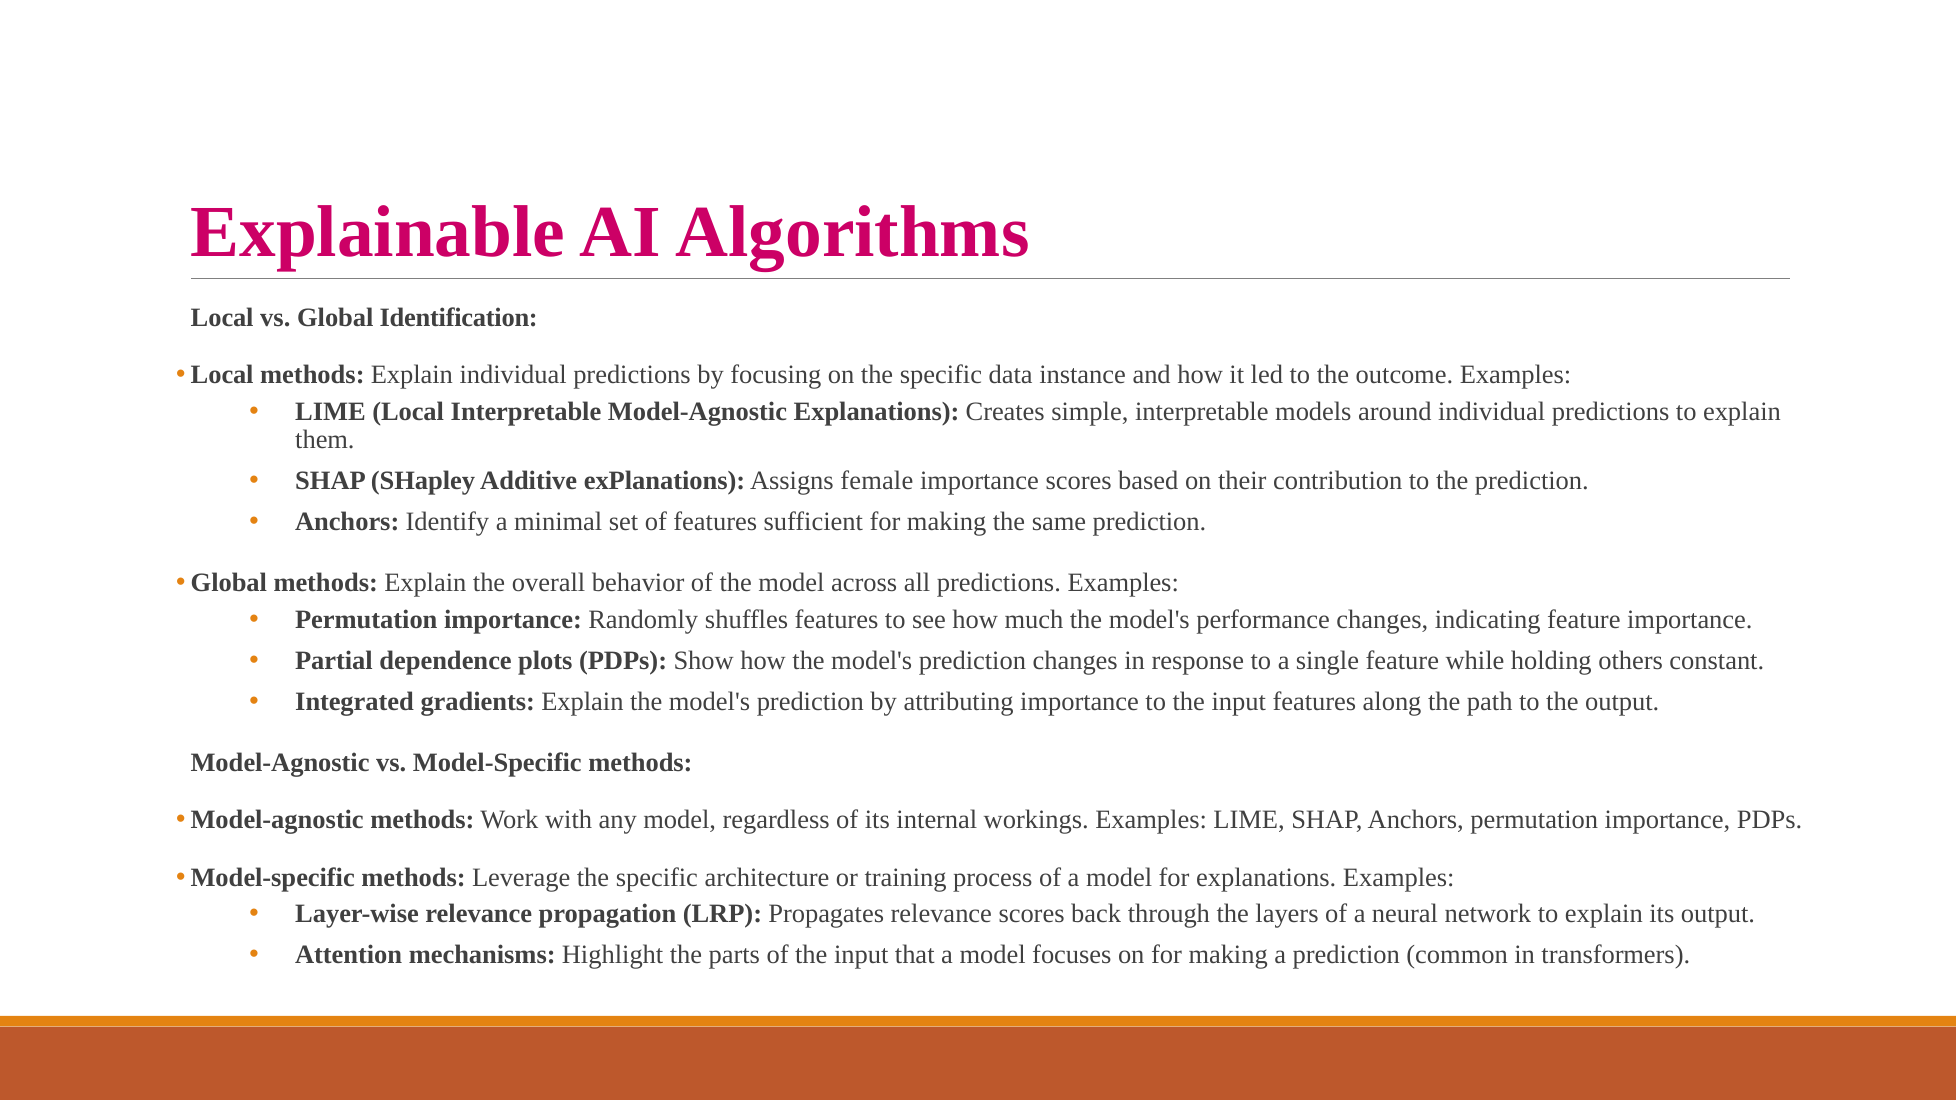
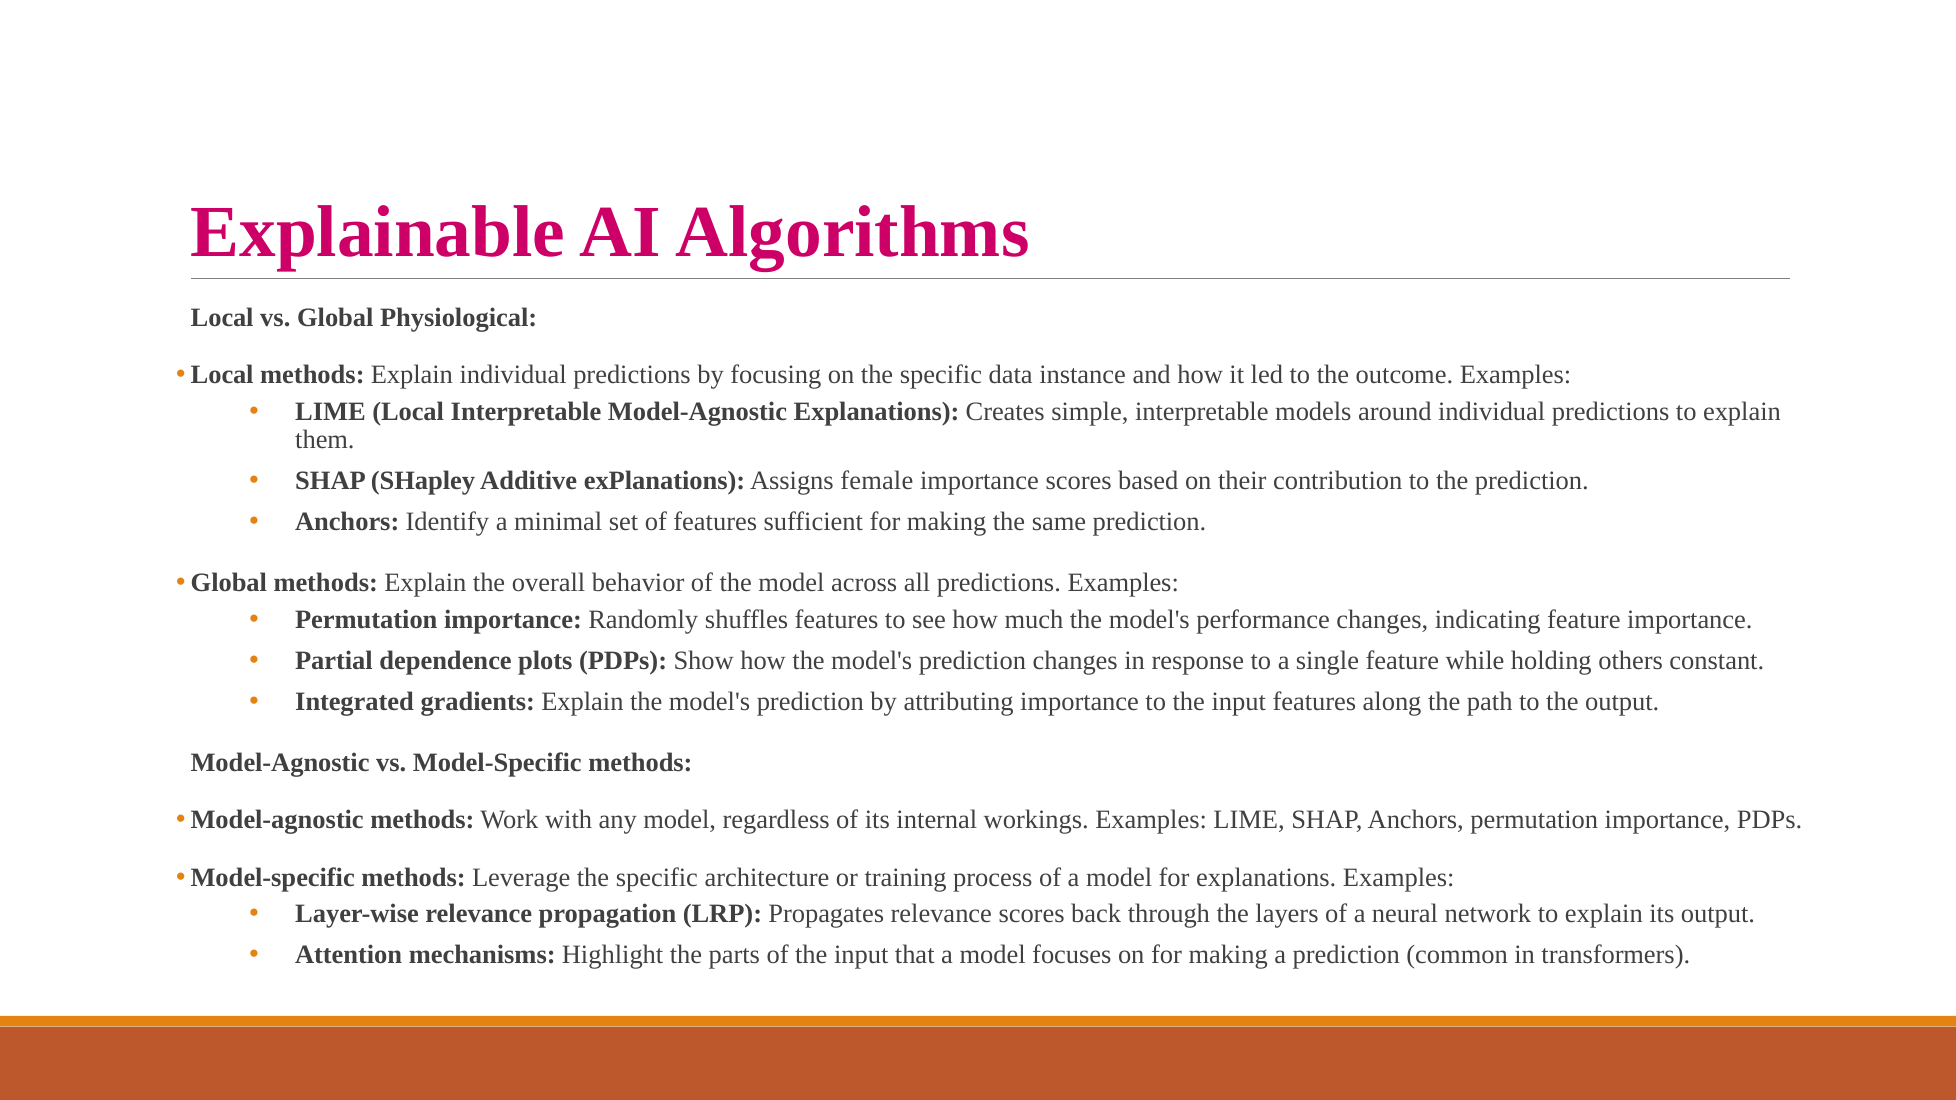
Identification: Identification -> Physiological (459, 318)
